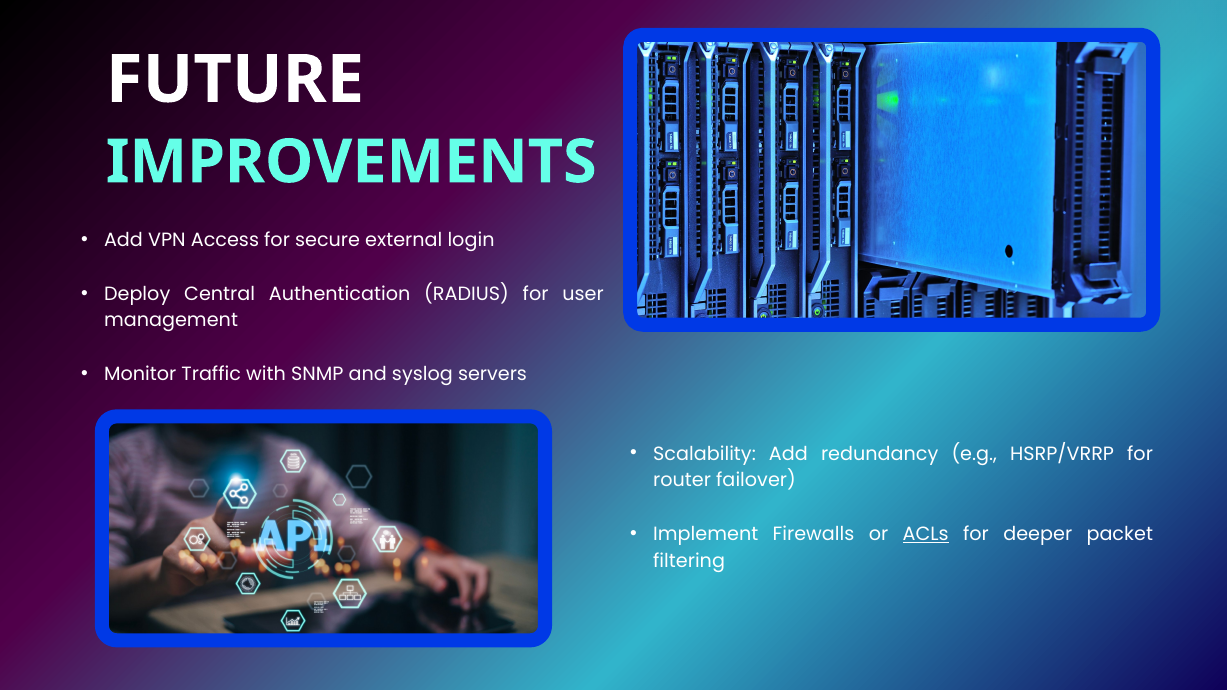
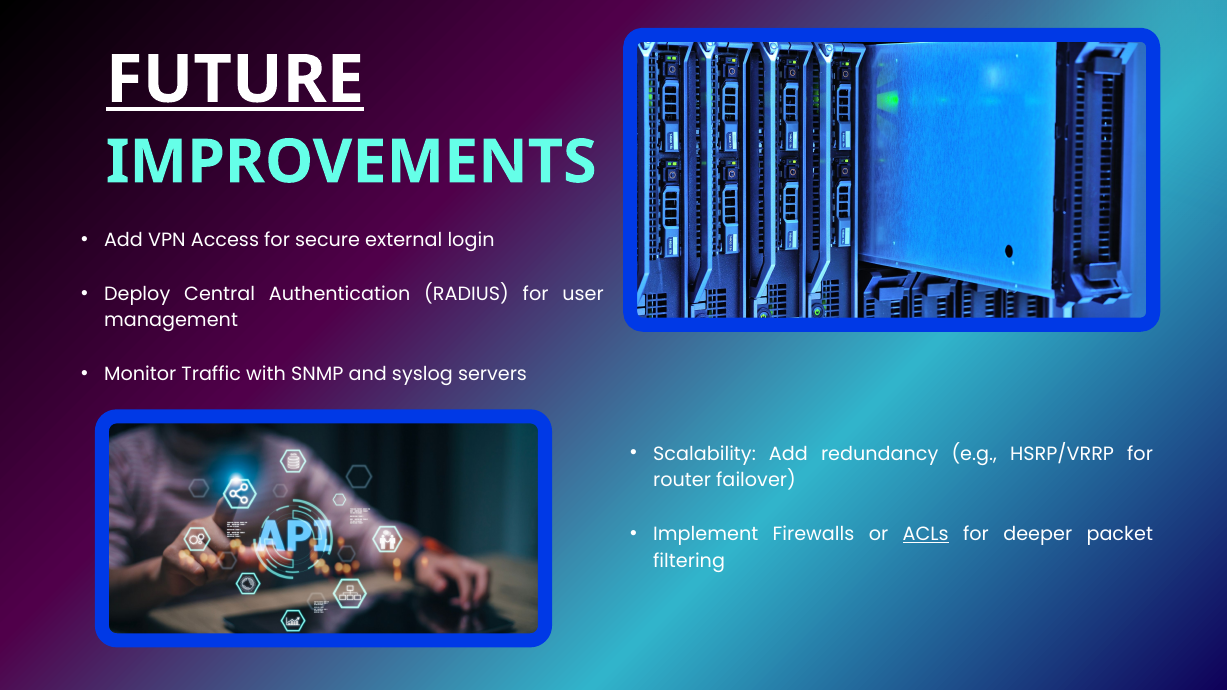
FUTURE underline: none -> present (235, 80)
